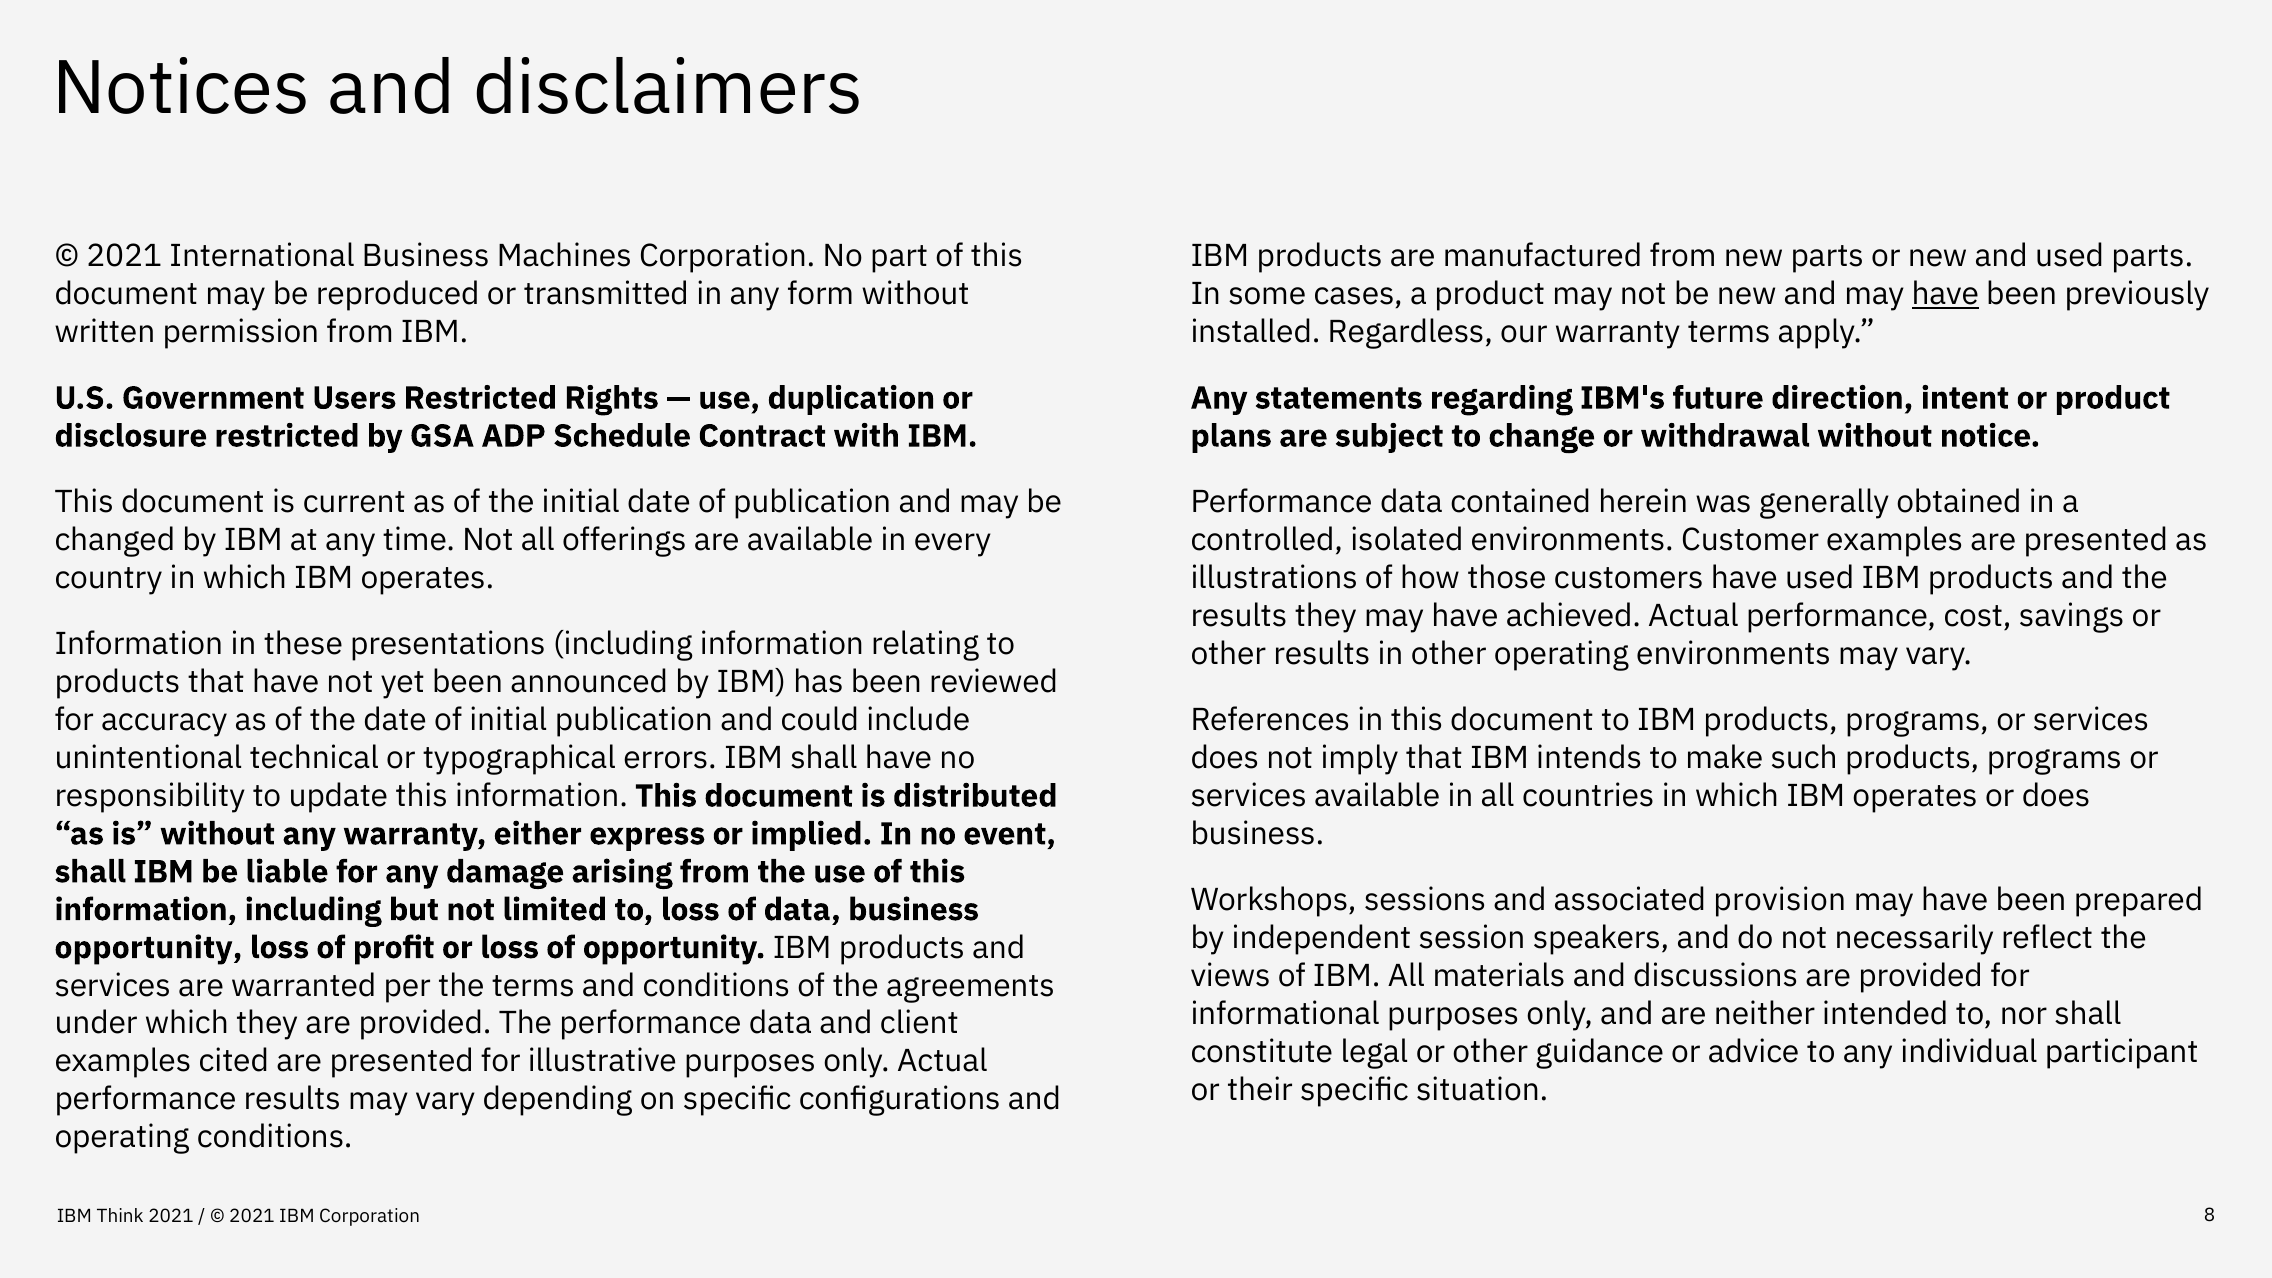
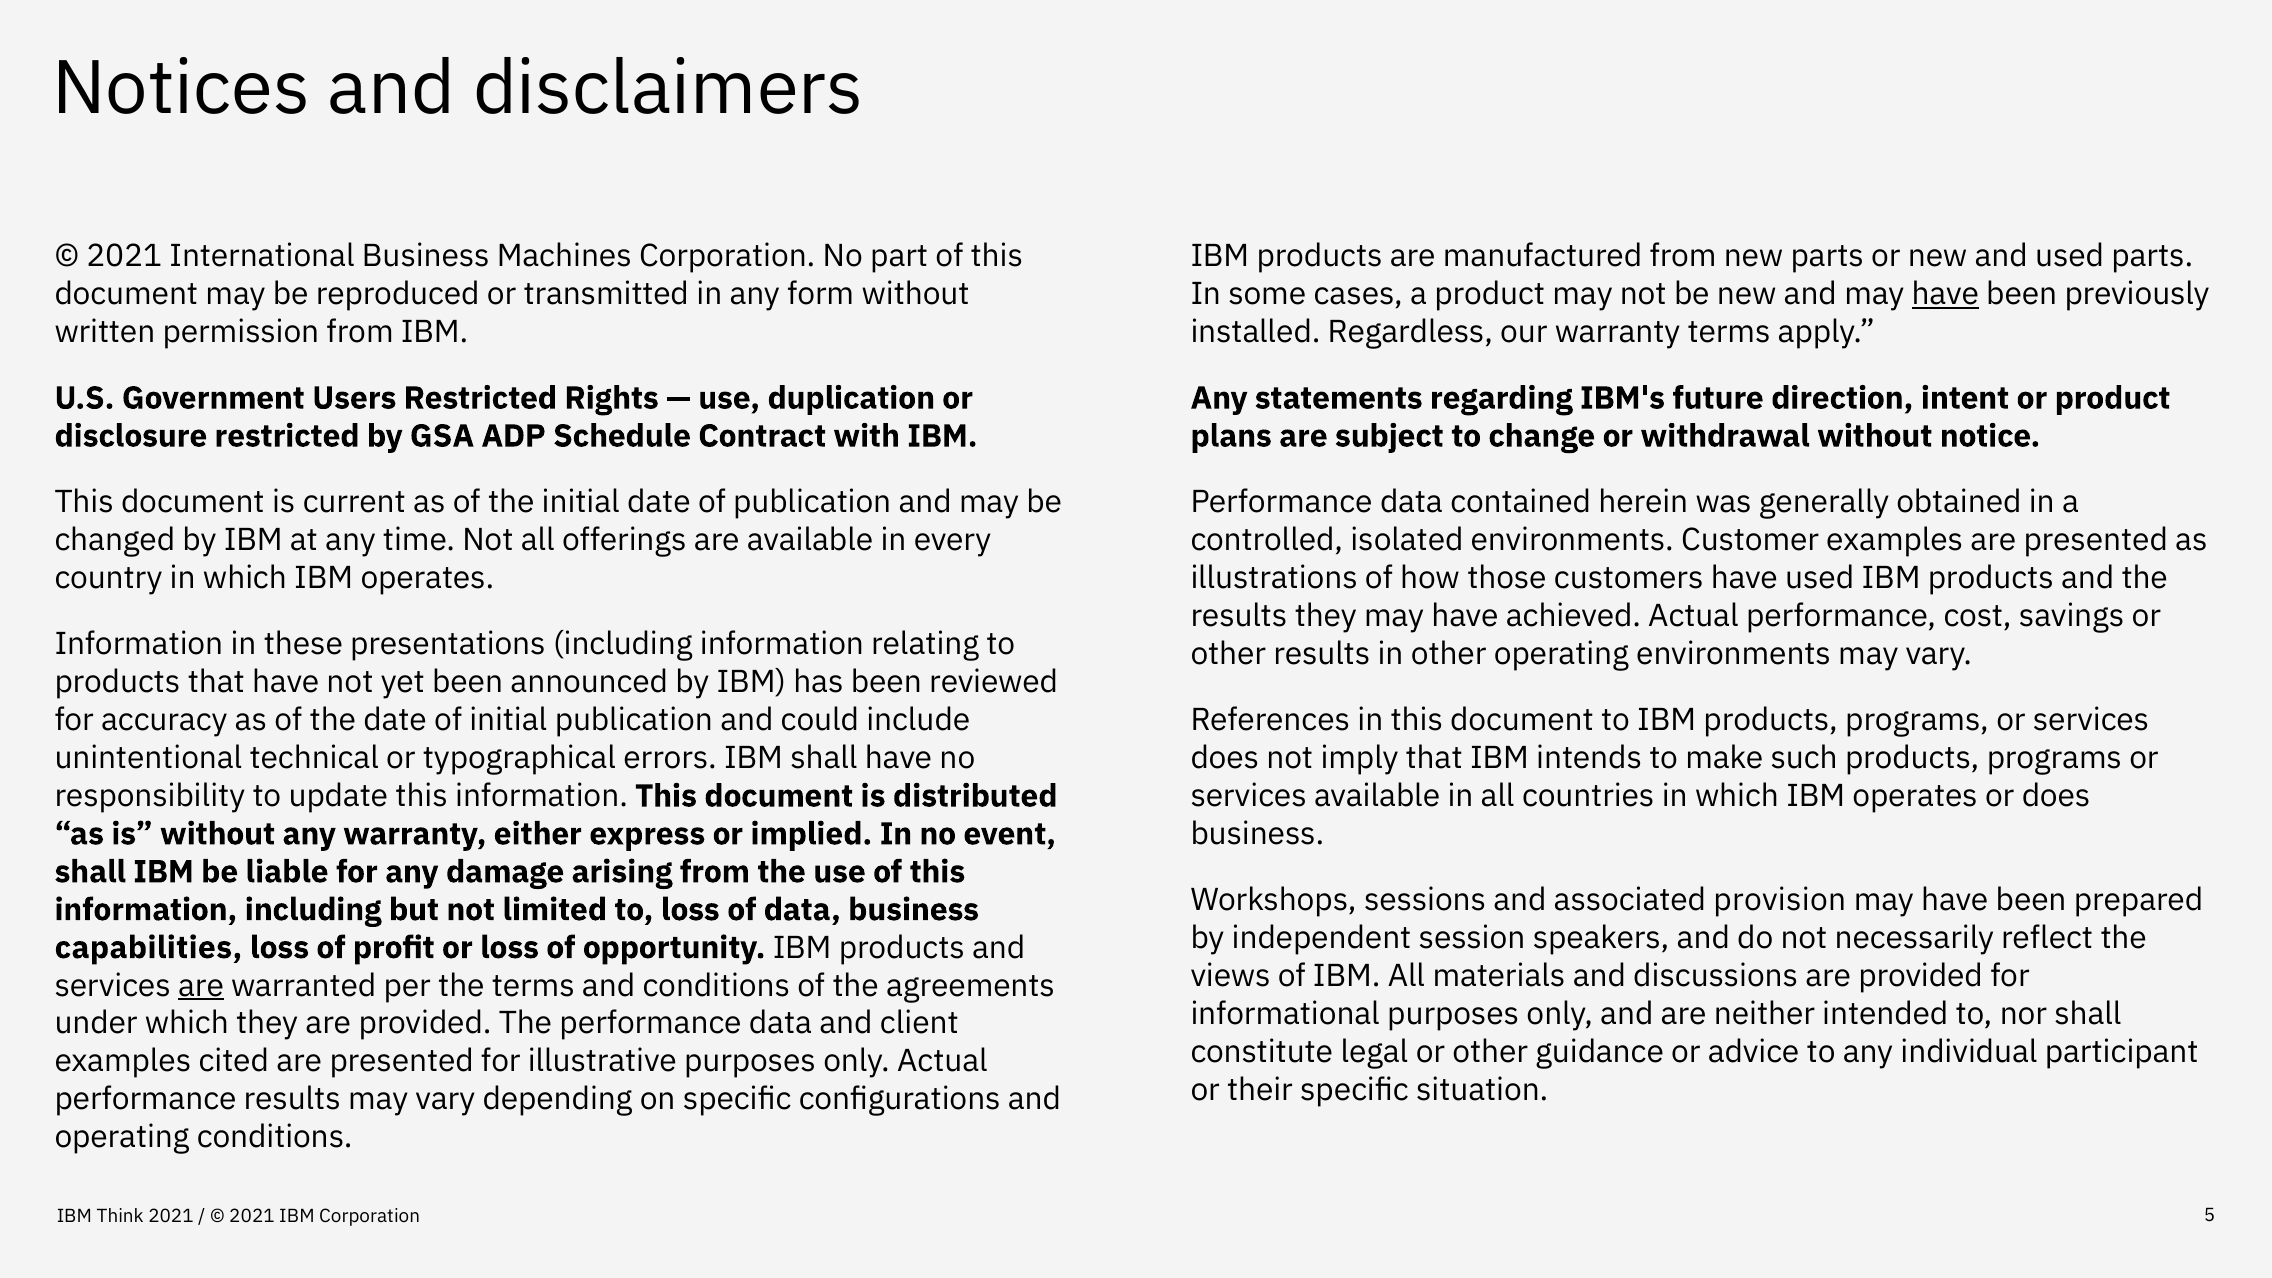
opportunity: opportunity -> capabilities (149, 948)
are underline: none -> present (201, 986)
8: 8 -> 5 (2210, 1215)
